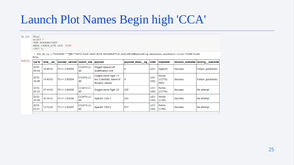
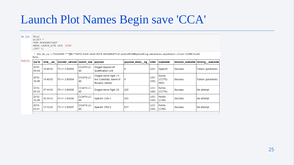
high: high -> save (163, 20)
